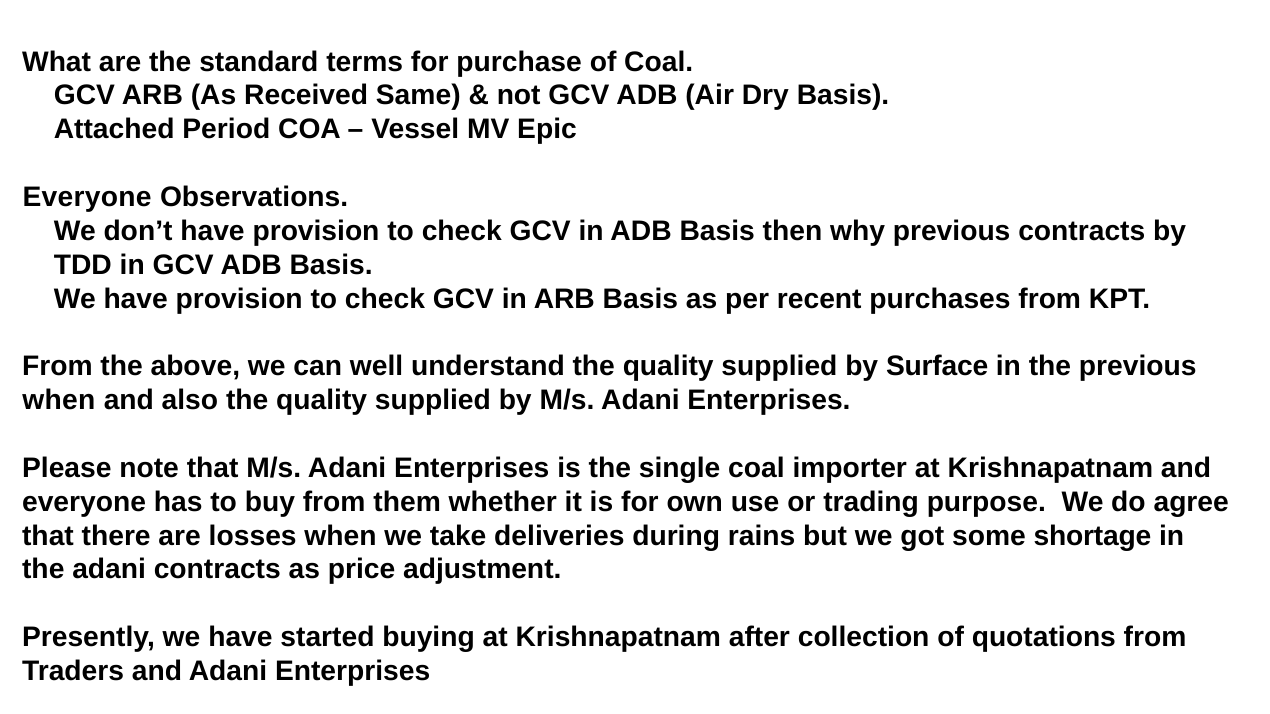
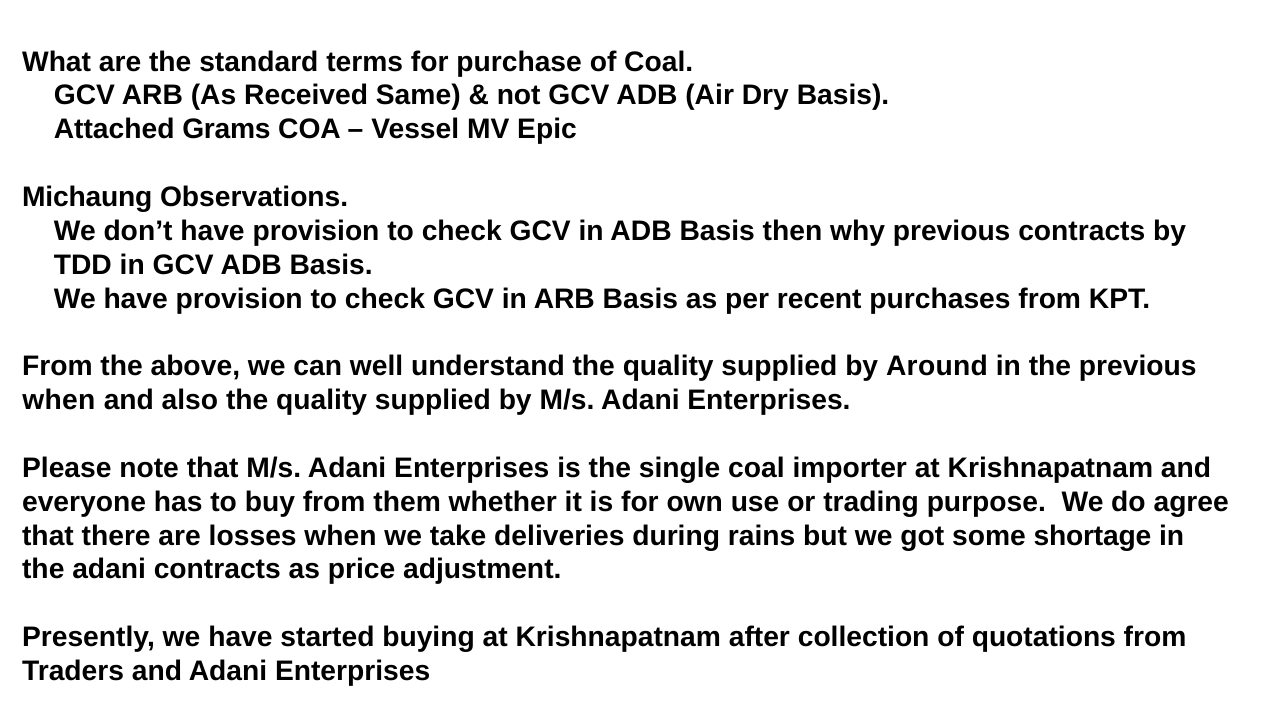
Period: Period -> Grams (226, 129)
Everyone: Everyone -> Michaung (87, 197)
Surface: Surface -> Around (937, 367)
